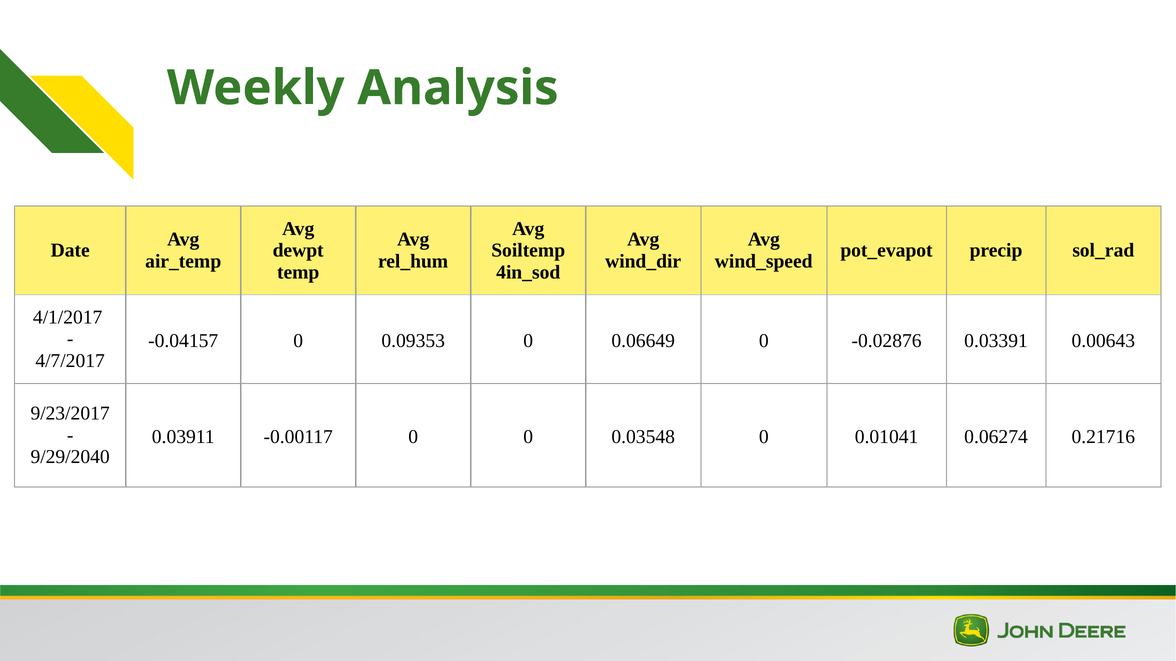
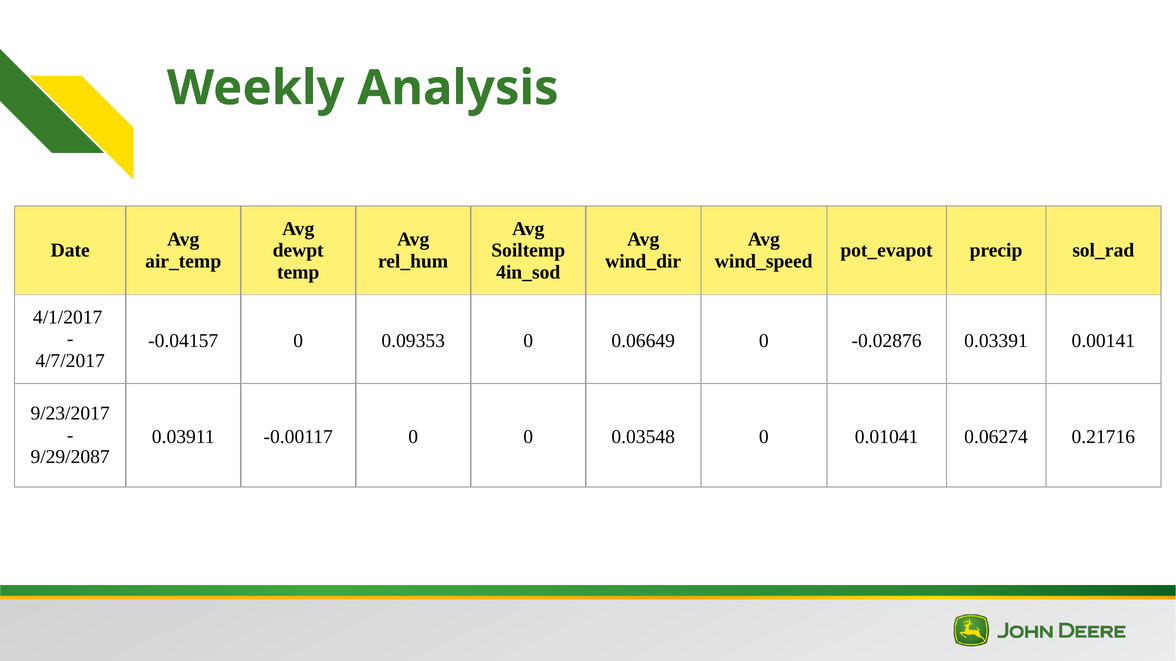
0.00643: 0.00643 -> 0.00141 (1103, 341)
9/29/2040: 9/29/2040 -> 9/29/2087 (70, 457)
